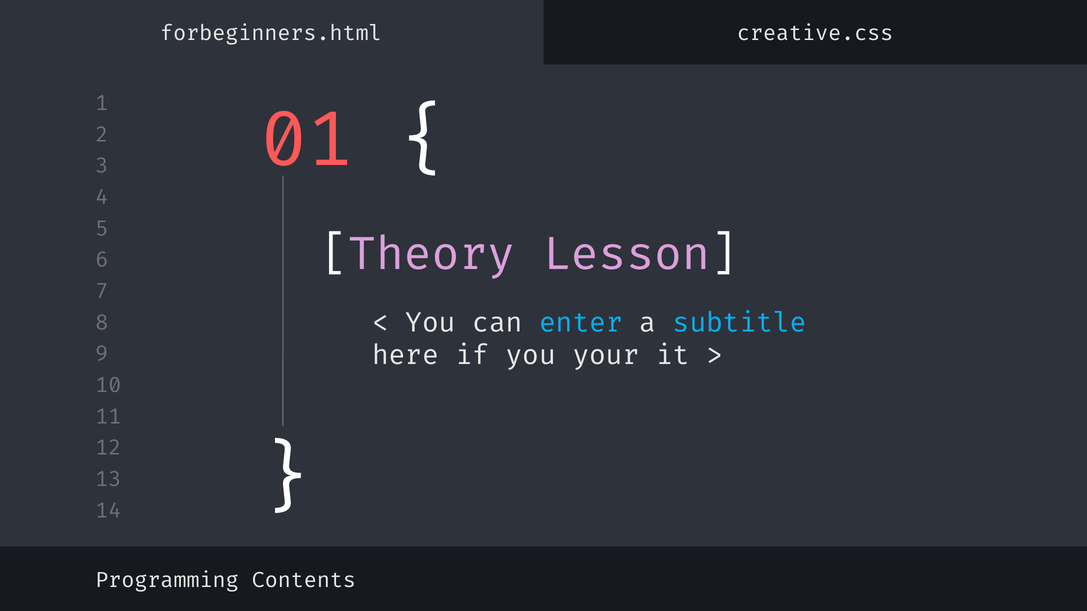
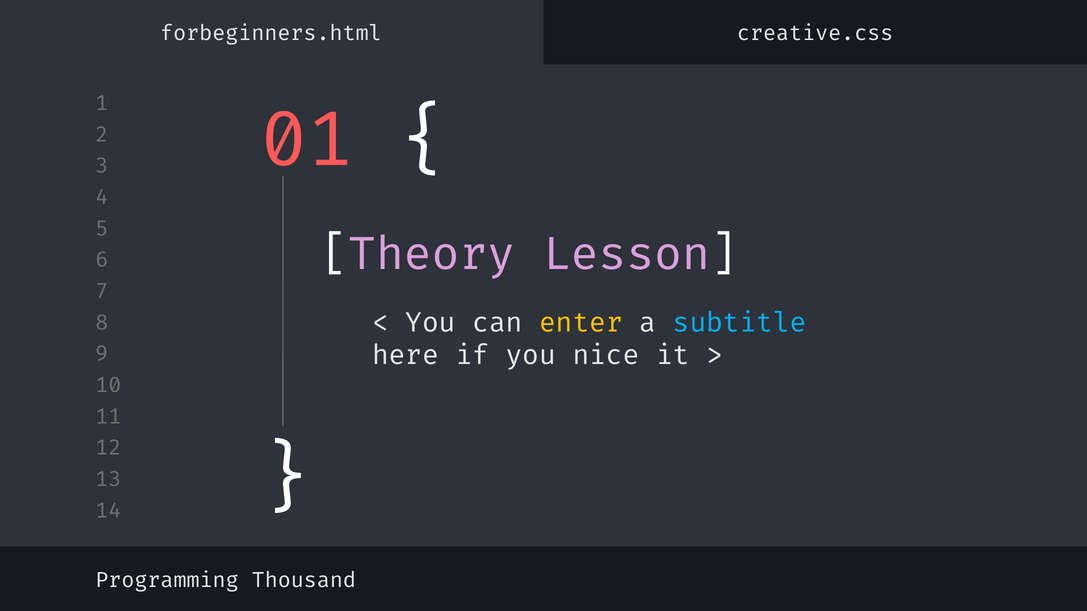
enter colour: light blue -> yellow (581, 323)
your: your -> nice (606, 356)
Contents: Contents -> Thousand (304, 581)
